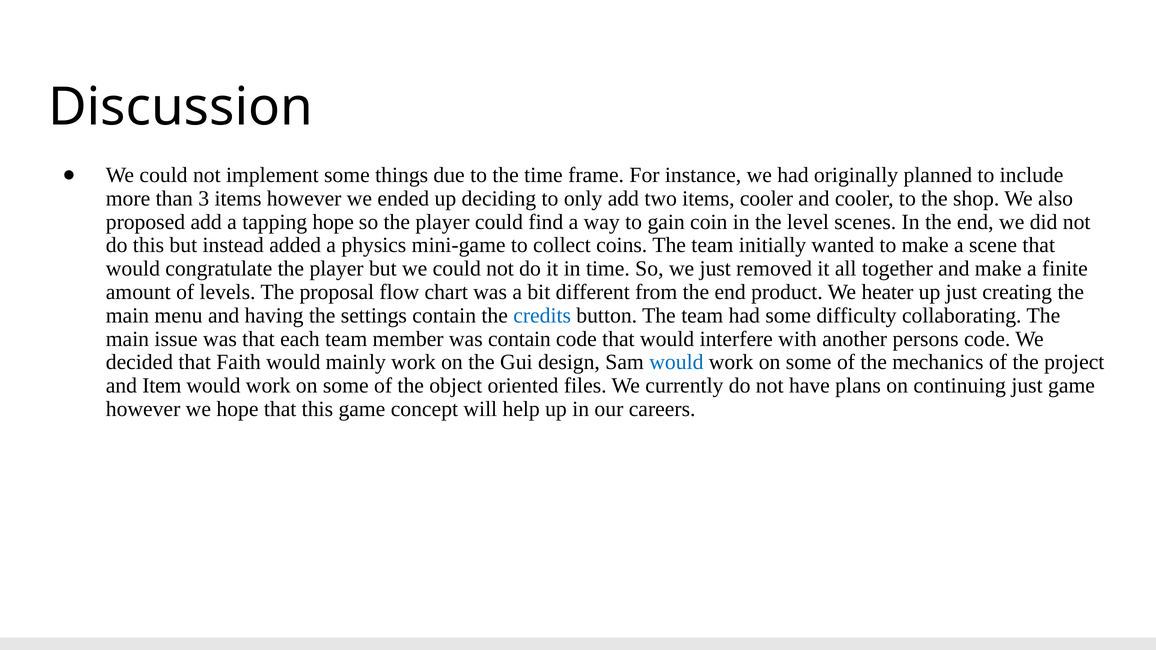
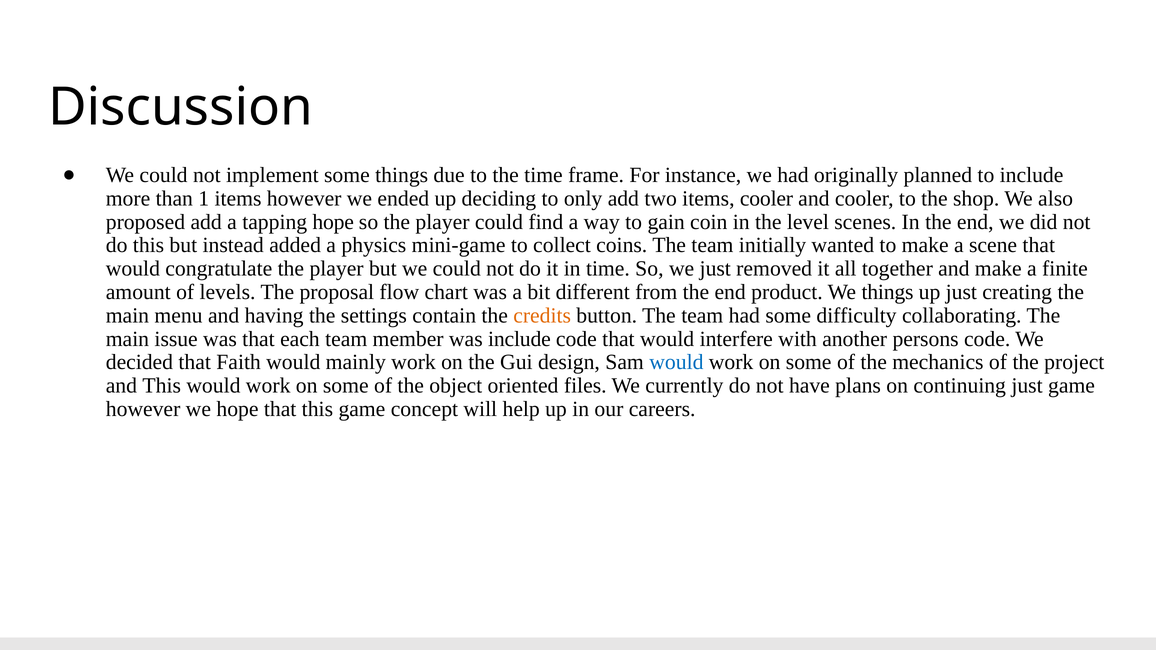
3: 3 -> 1 (204, 199)
We heater: heater -> things (887, 292)
credits colour: blue -> orange (542, 316)
was contain: contain -> include (519, 339)
and Item: Item -> This (162, 386)
